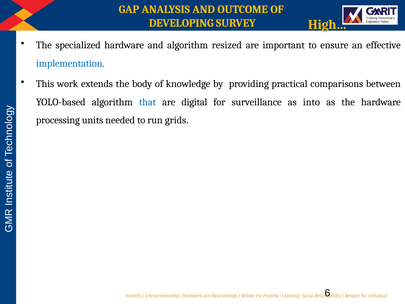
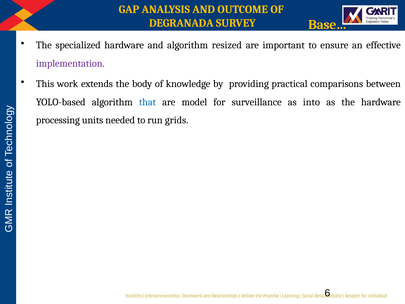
DEVELOPING: DEVELOPING -> DEGRANADA (181, 23)
High…: High… -> Base… (327, 25)
implementation colour: blue -> purple (70, 63)
digital: digital -> model (194, 102)
